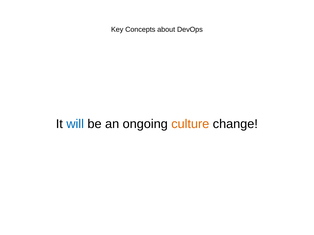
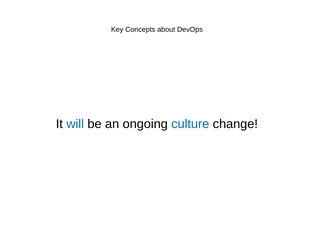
culture colour: orange -> blue (190, 124)
